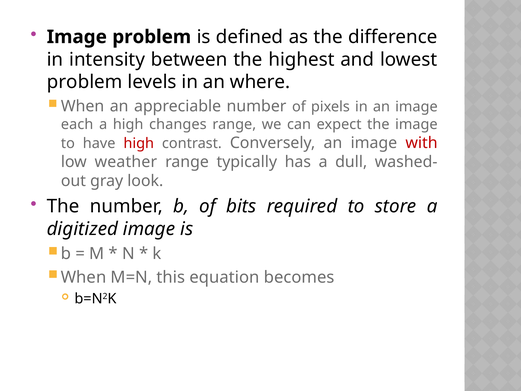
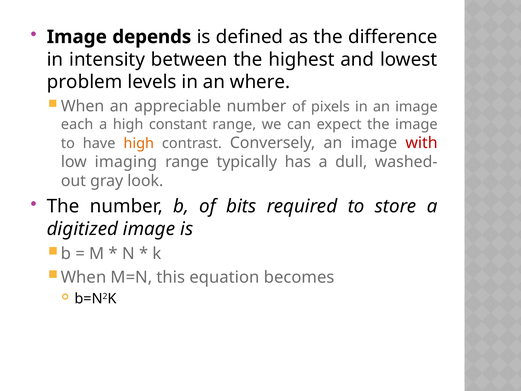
Image problem: problem -> depends (152, 37)
changes: changes -> constant (178, 124)
high colour: red -> orange (139, 143)
weather: weather -> imaging (126, 162)
